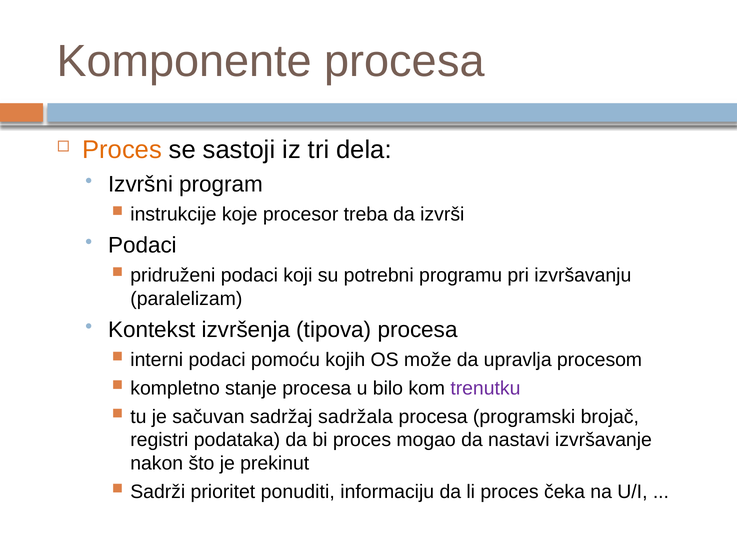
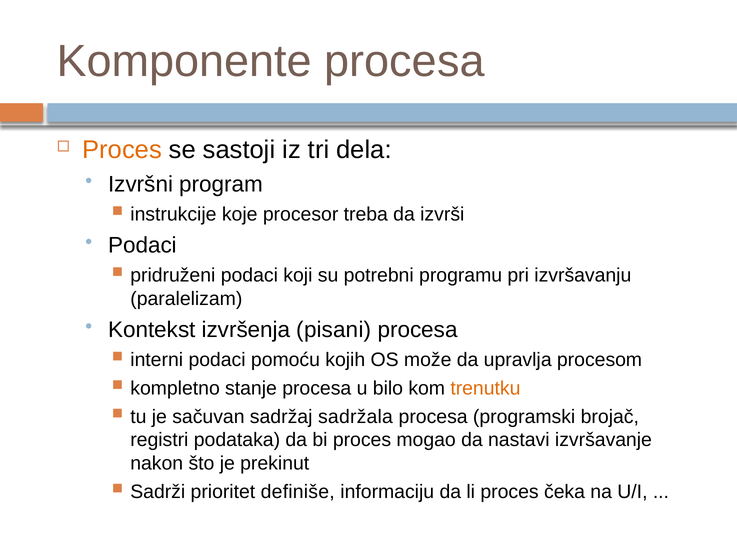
tipova: tipova -> pisani (334, 330)
trenutku colour: purple -> orange (485, 388)
ponuditi: ponuditi -> definiše (298, 492)
